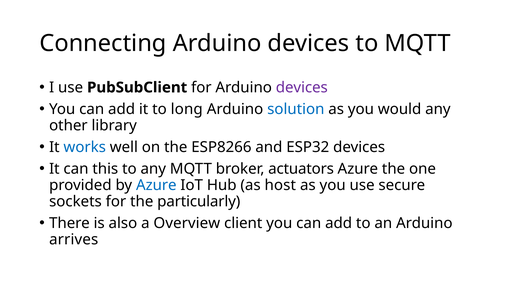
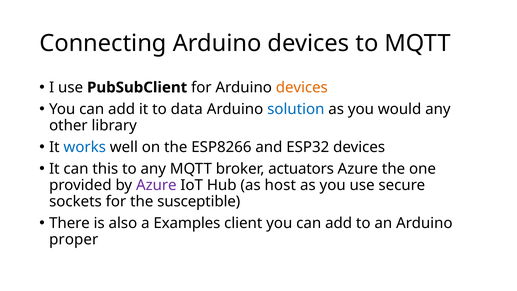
devices colour: purple -> orange (302, 87)
long: long -> data (187, 109)
Azure colour: blue -> purple (156, 185)
particularly: particularly -> susceptible (199, 201)
Overview: Overview -> Examples (187, 223)
arrives: arrives -> proper (74, 239)
